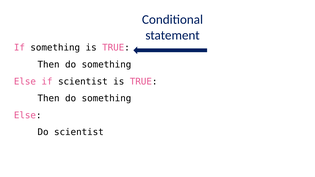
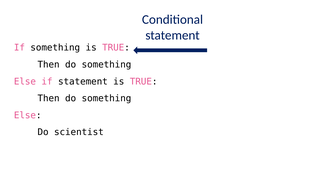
if scientist: scientist -> statement (83, 82)
